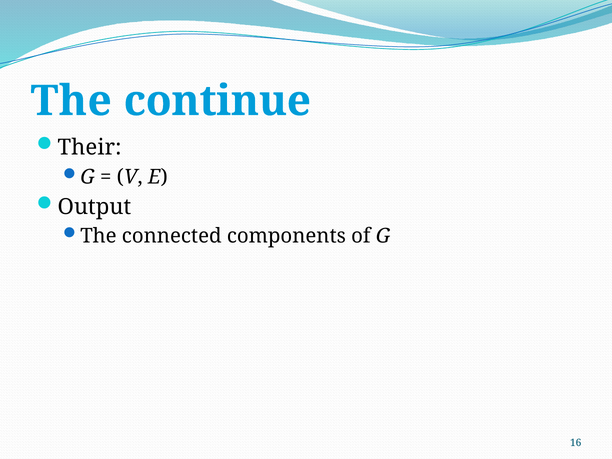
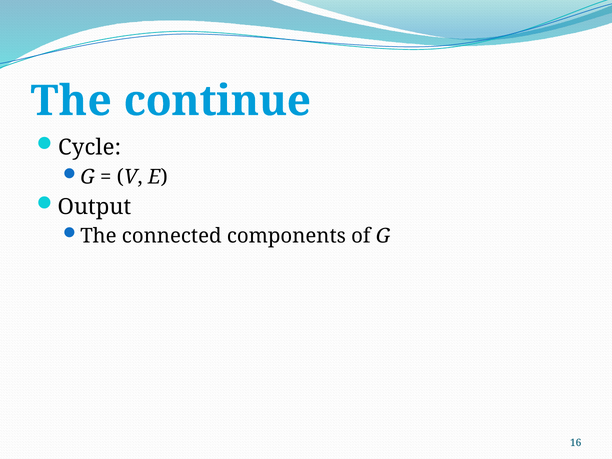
Their: Their -> Cycle (90, 147)
